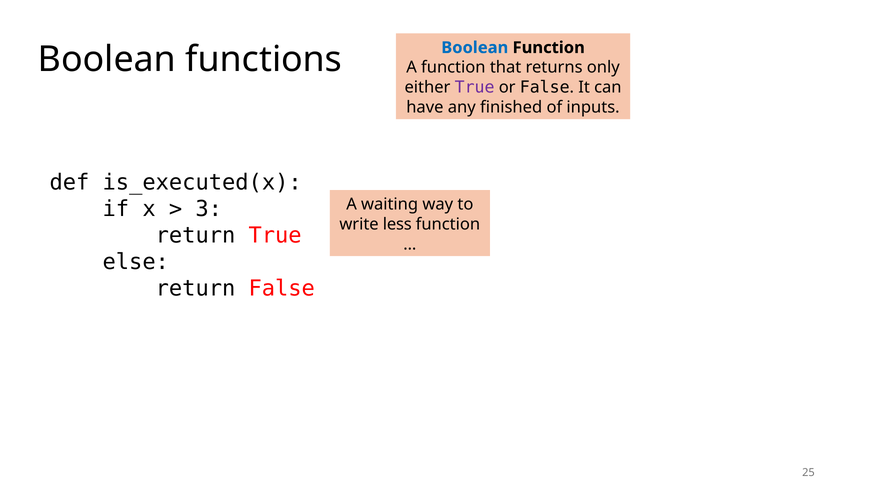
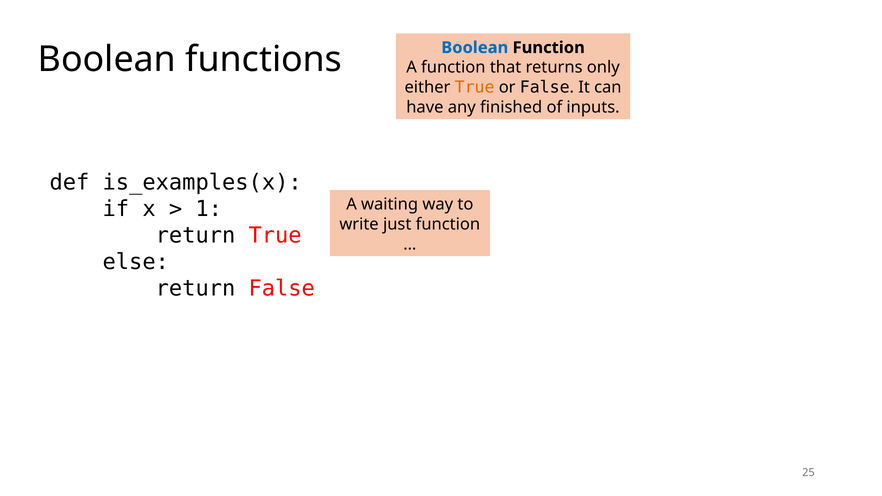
True colour: purple -> orange (475, 87)
is_executed(x: is_executed(x -> is_examples(x (202, 183)
3: 3 -> 1 (209, 209)
less: less -> just (397, 224)
